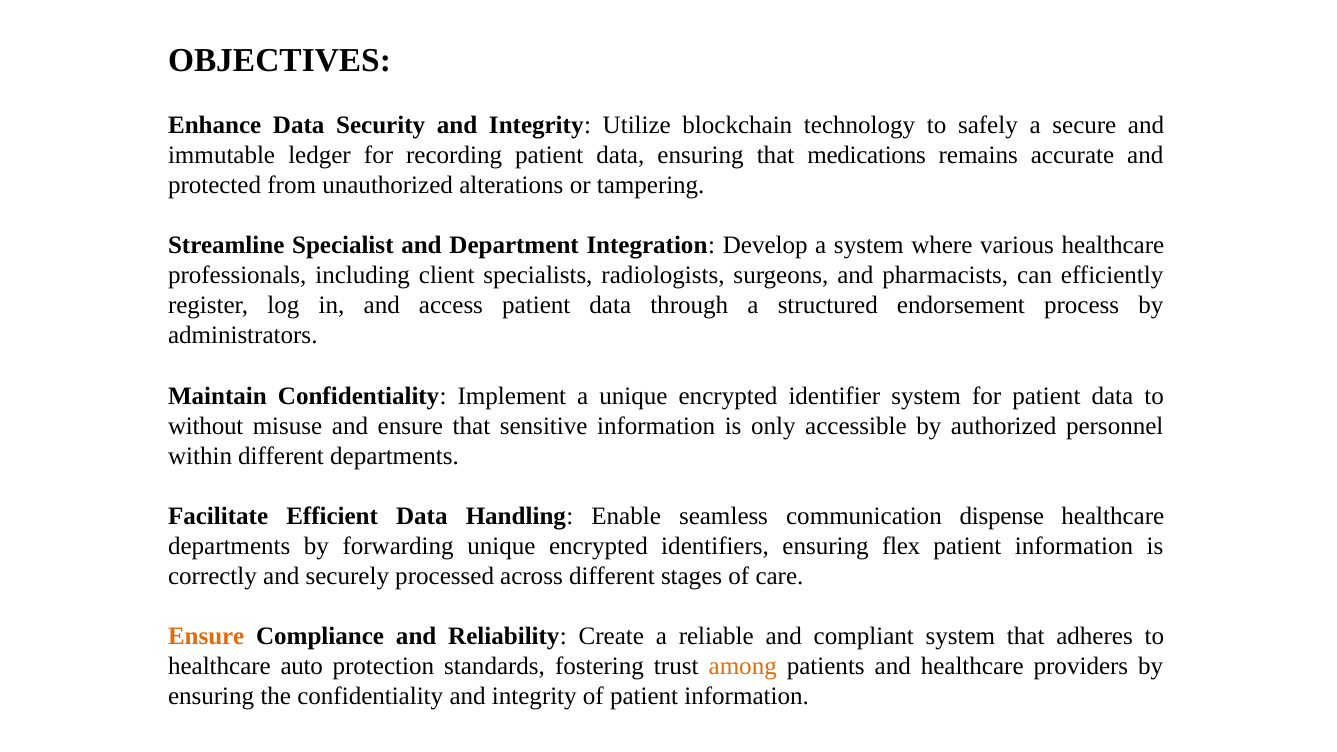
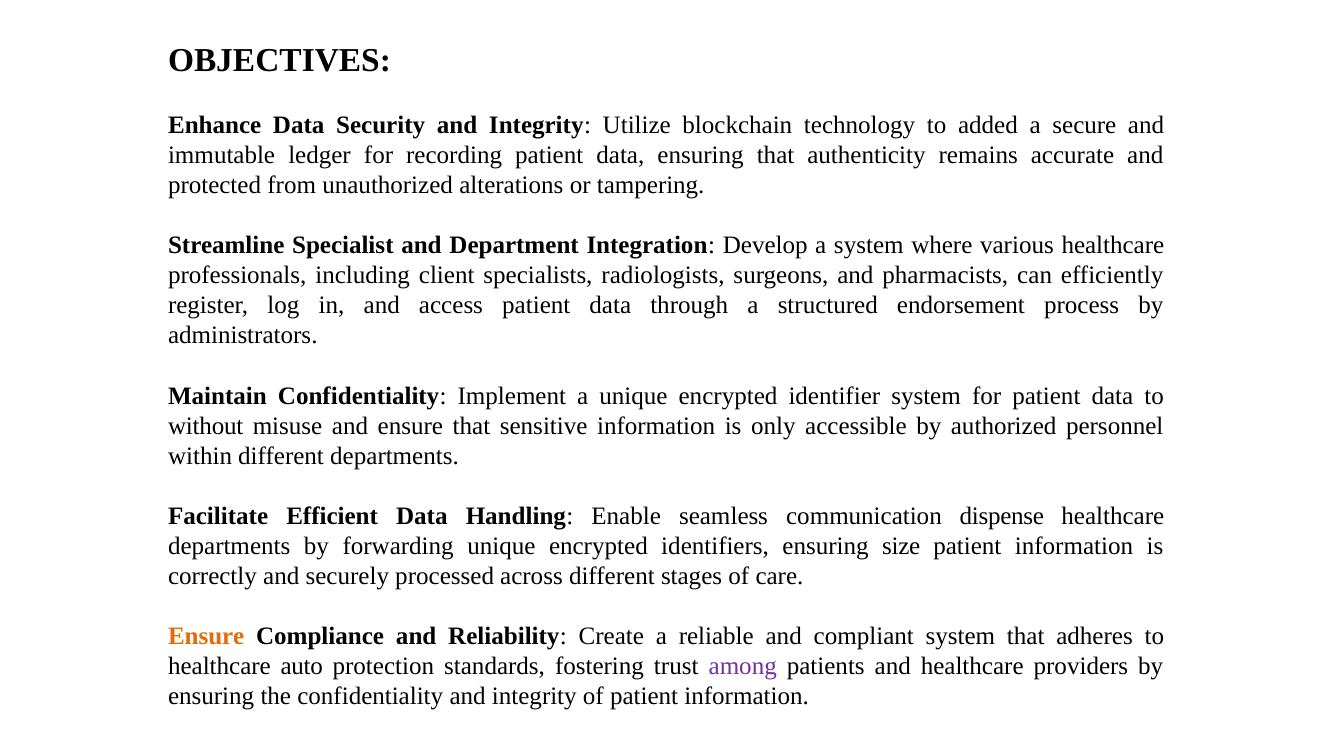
safely: safely -> added (988, 125)
medications: medications -> authenticity (866, 155)
flex: flex -> size (901, 546)
among colour: orange -> purple (743, 667)
